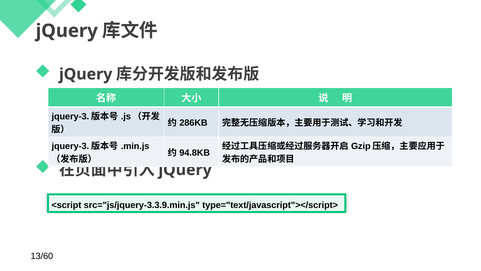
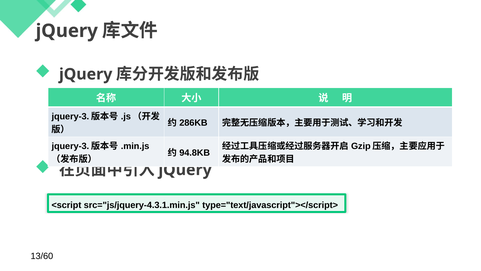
src="js/jquery-3.3.9.min.js: src="js/jquery-3.3.9.min.js -> src="js/jquery-4.3.1.min.js (142, 205)
